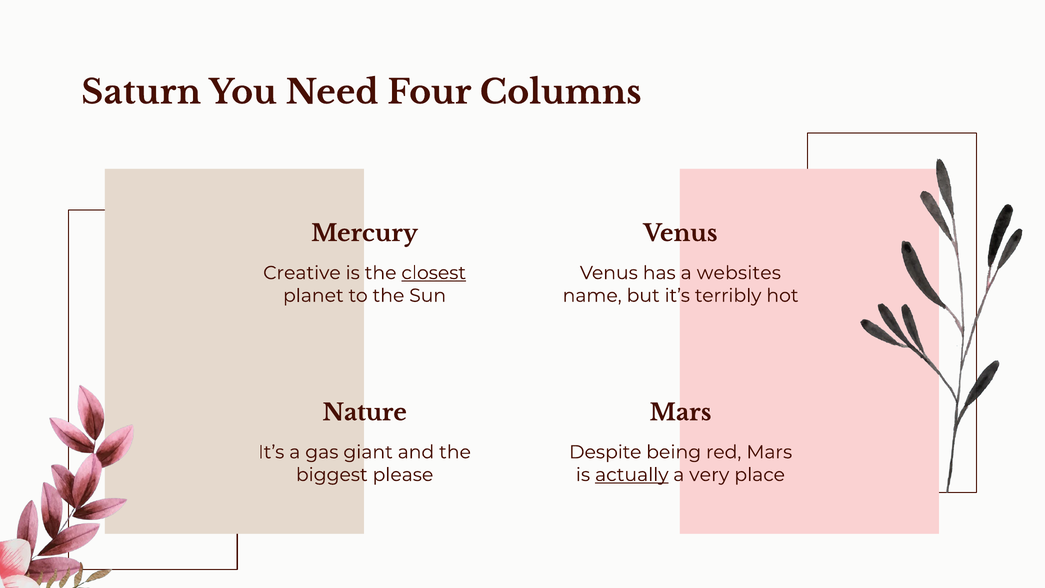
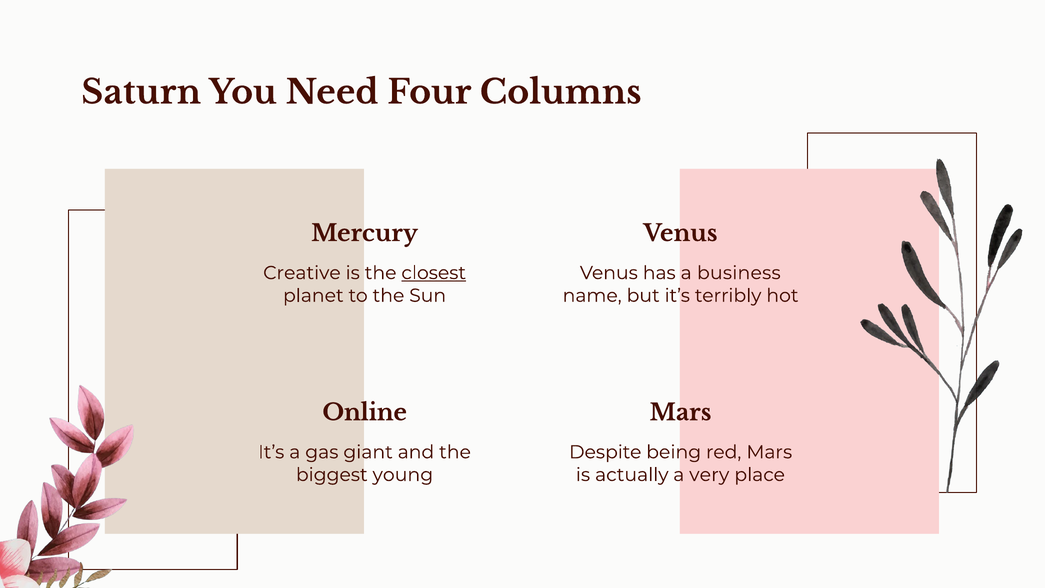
websites: websites -> business (739, 273)
Nature: Nature -> Online (365, 412)
please: please -> young (403, 475)
actually underline: present -> none (632, 475)
